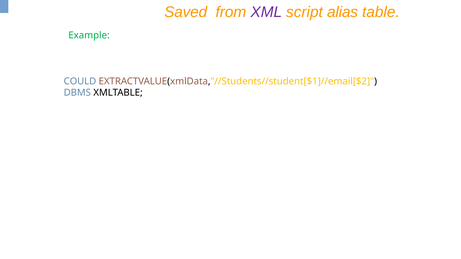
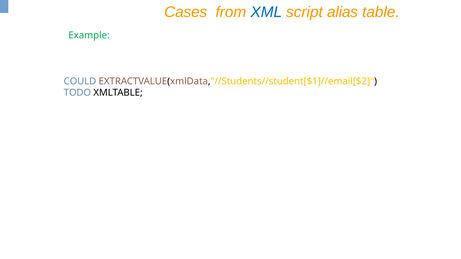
Saved: Saved -> Cases (186, 12)
XML colour: purple -> blue (266, 12)
DBMS: DBMS -> TODO (77, 93)
